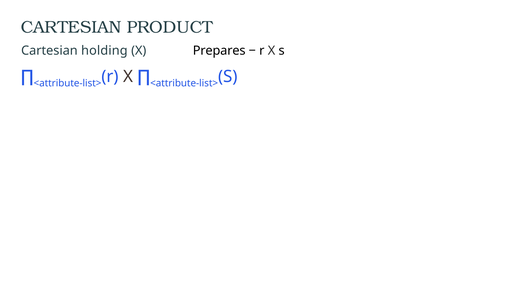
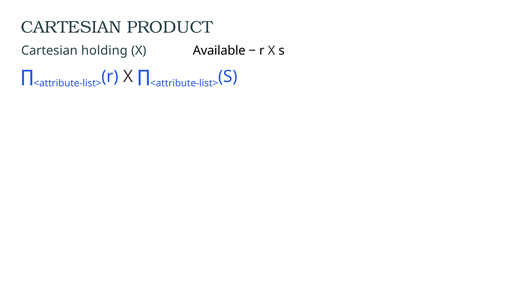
Prepares: Prepares -> Available (219, 51)
